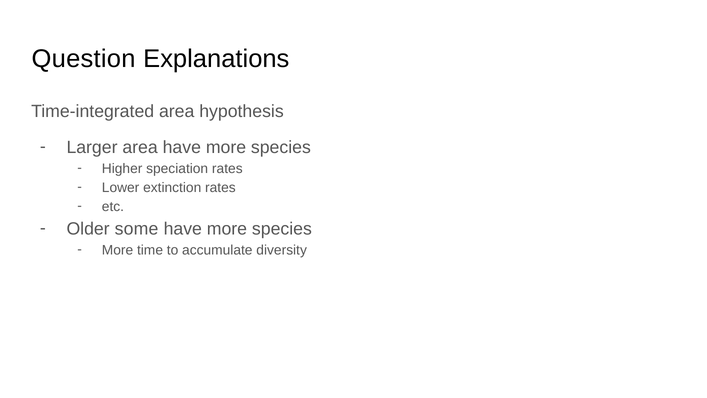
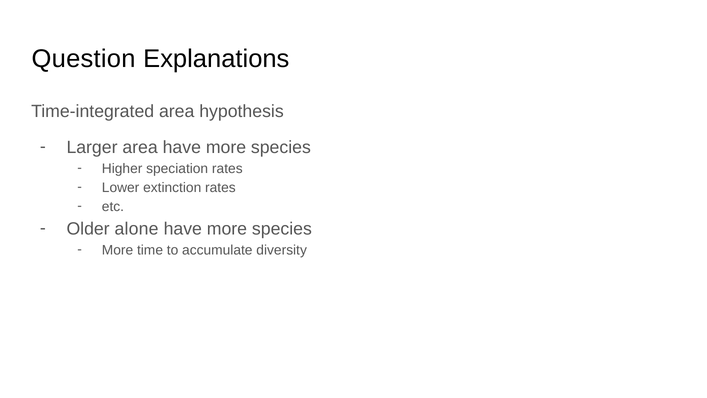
some: some -> alone (137, 229)
